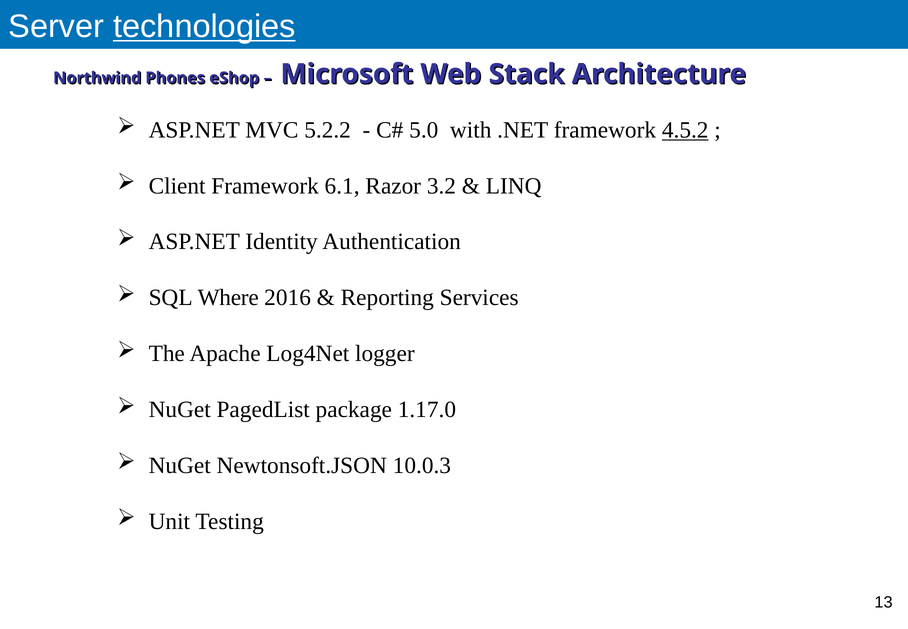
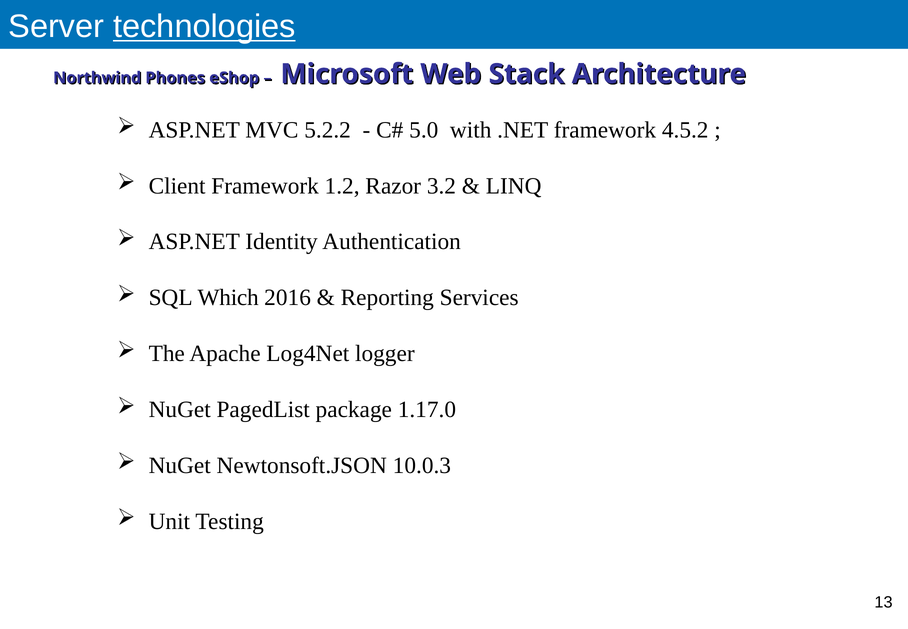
4.5.2 underline: present -> none (685, 130)
6.1: 6.1 -> 1.2 (342, 186)
Where: Where -> Which (228, 298)
